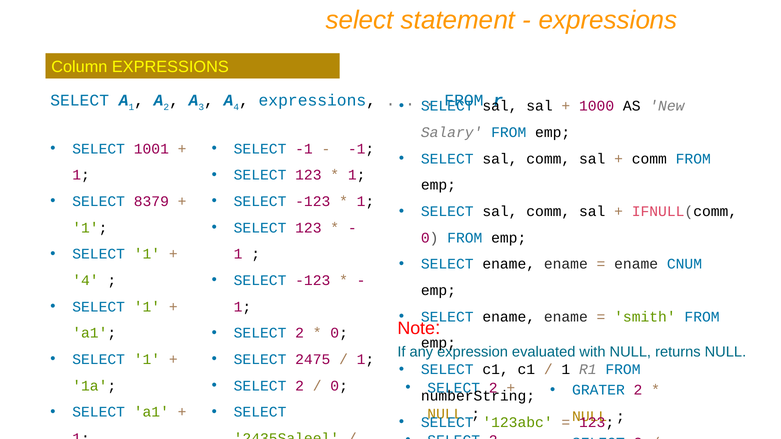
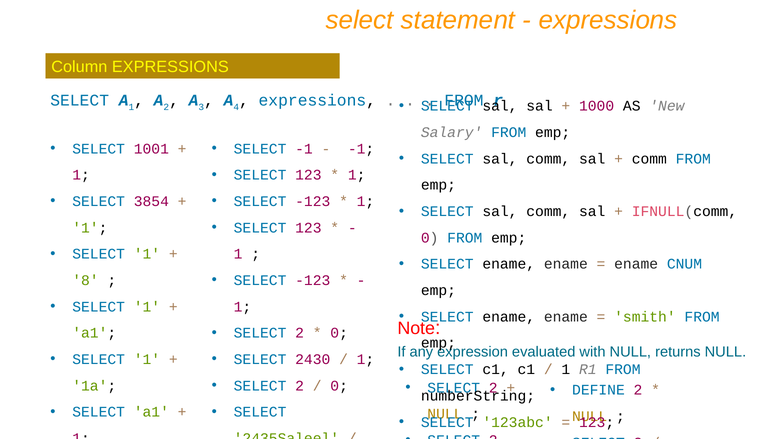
8379: 8379 -> 3854 (151, 201)
4: 4 -> 8 (85, 281)
2475: 2475 -> 2430 (313, 360)
GRATER: GRATER -> DEFINE (598, 390)
